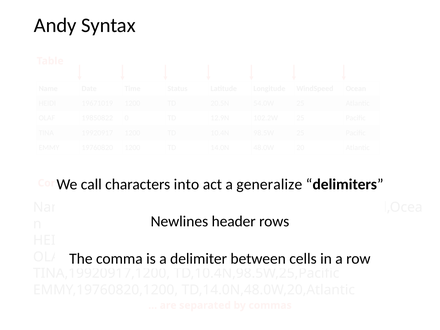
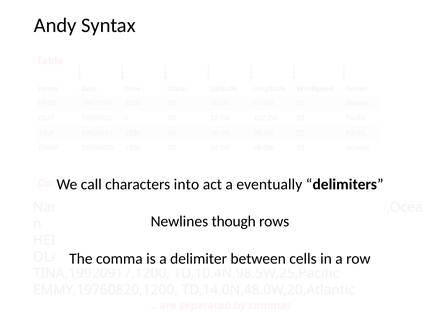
generalize: generalize -> eventually (269, 184)
header: header -> though (234, 222)
